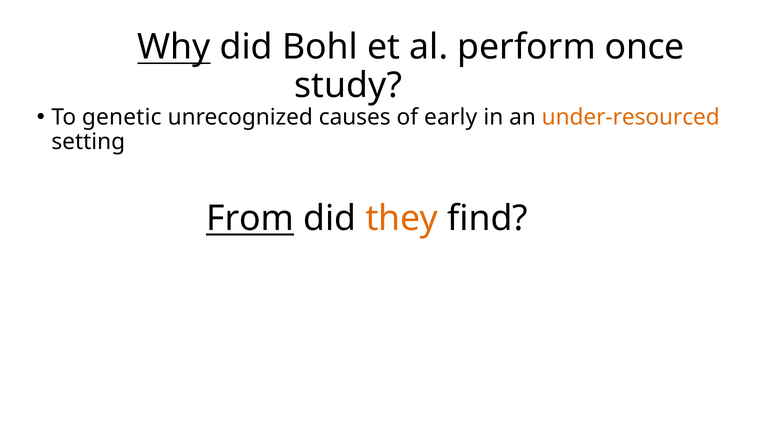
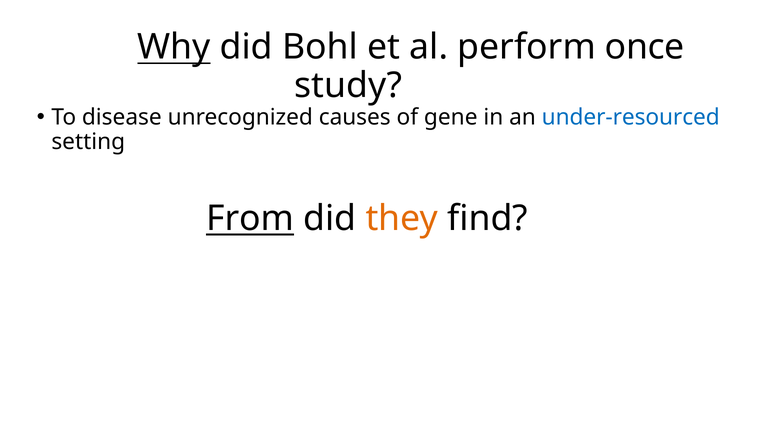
genetic: genetic -> disease (122, 117)
early: early -> gene (451, 117)
under-resourced colour: orange -> blue (631, 117)
